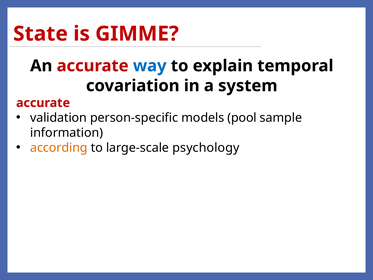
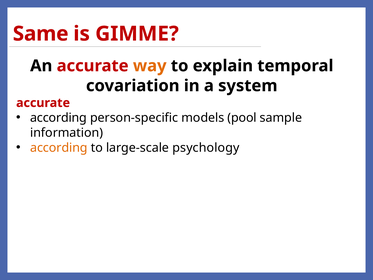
State: State -> Same (41, 34)
way colour: blue -> orange (150, 66)
validation: validation -> according (58, 118)
